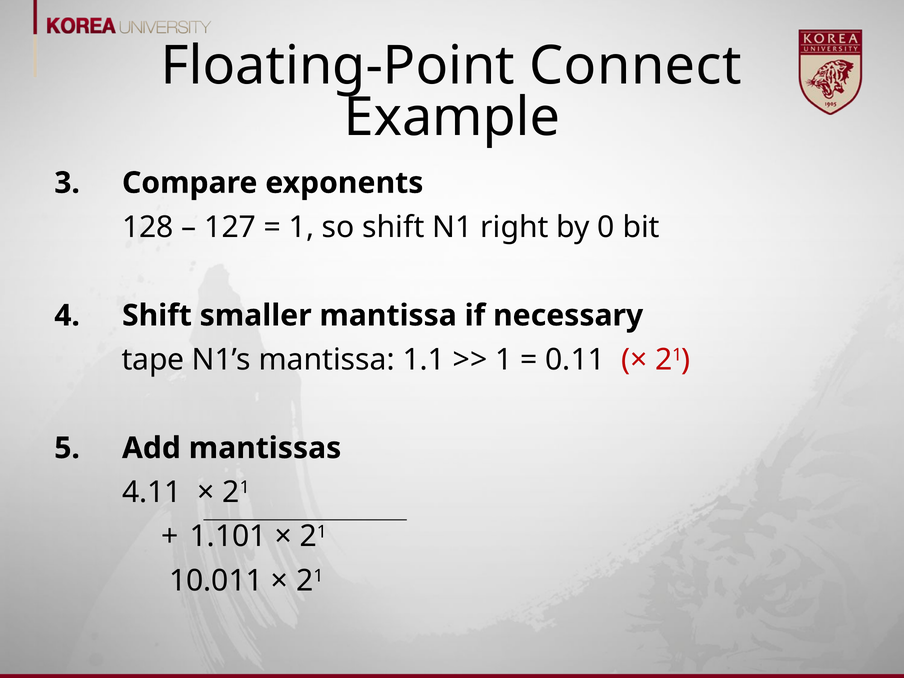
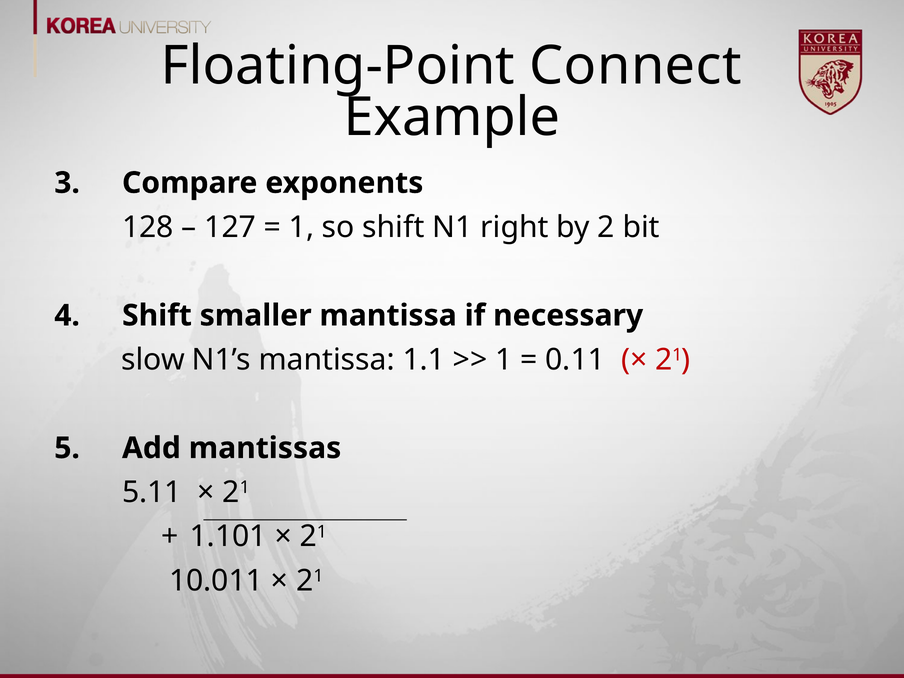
0: 0 -> 2 (606, 227)
tape: tape -> slow (153, 360)
4.11: 4.11 -> 5.11 (152, 492)
